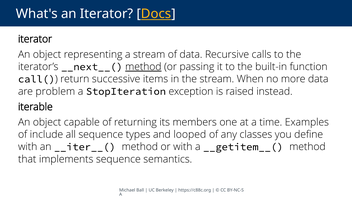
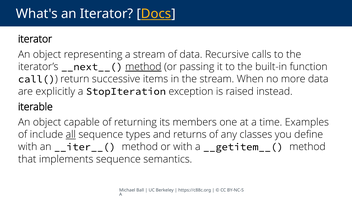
problem: problem -> explicitly (55, 91)
all underline: none -> present (71, 135)
looped: looped -> returns (190, 135)
